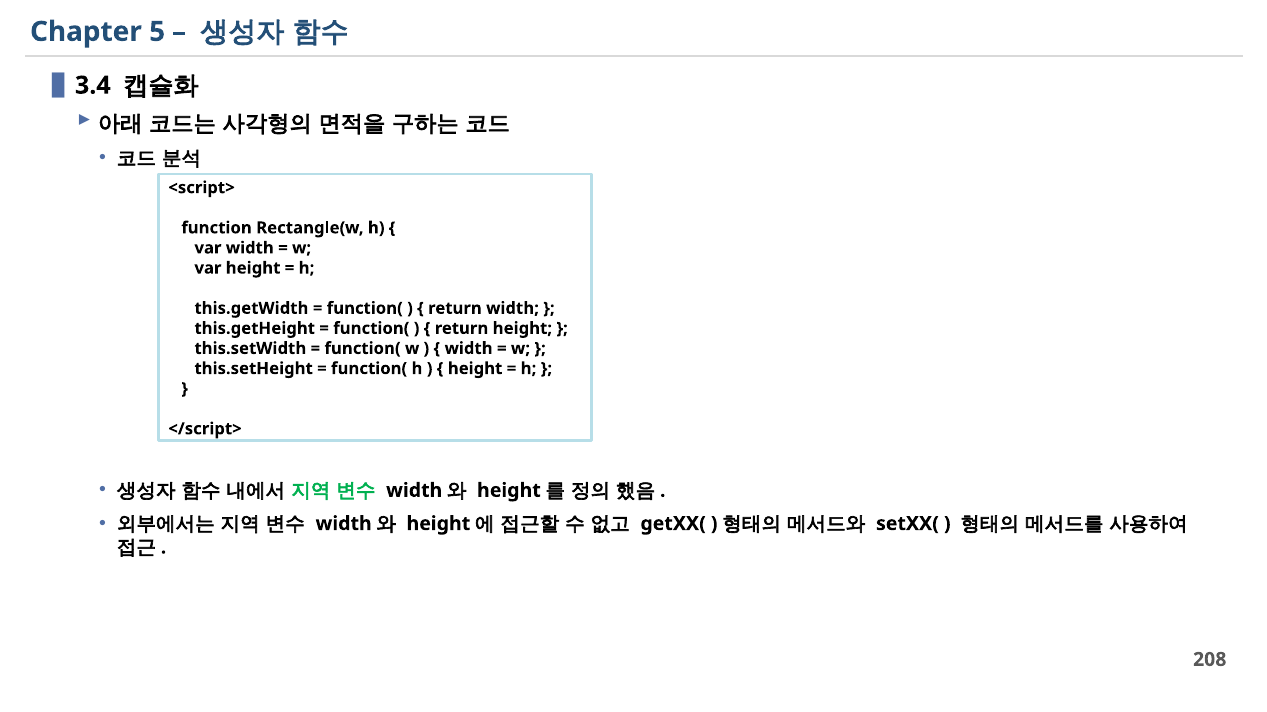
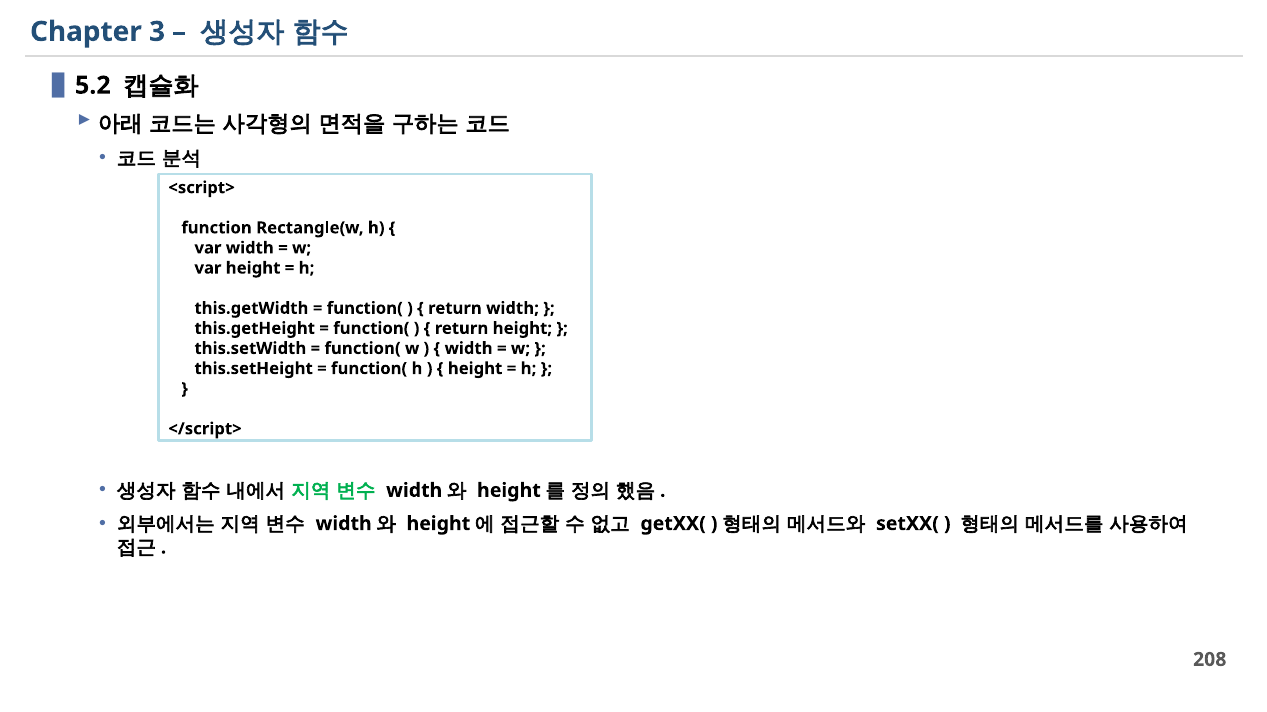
5: 5 -> 3 (157, 32)
3.4: 3.4 -> 5.2 (93, 85)
